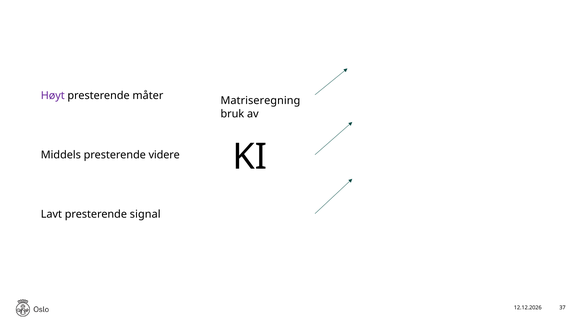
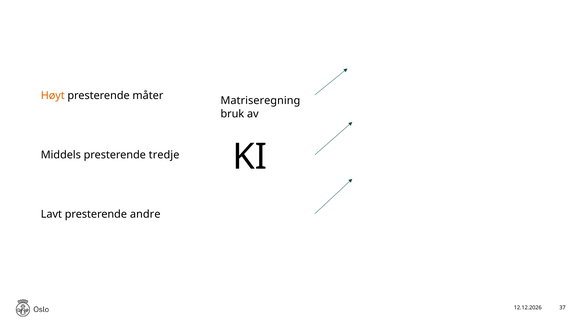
Høyt colour: purple -> orange (53, 95)
videre: videre -> tredje (164, 155)
signal: signal -> andre (145, 214)
